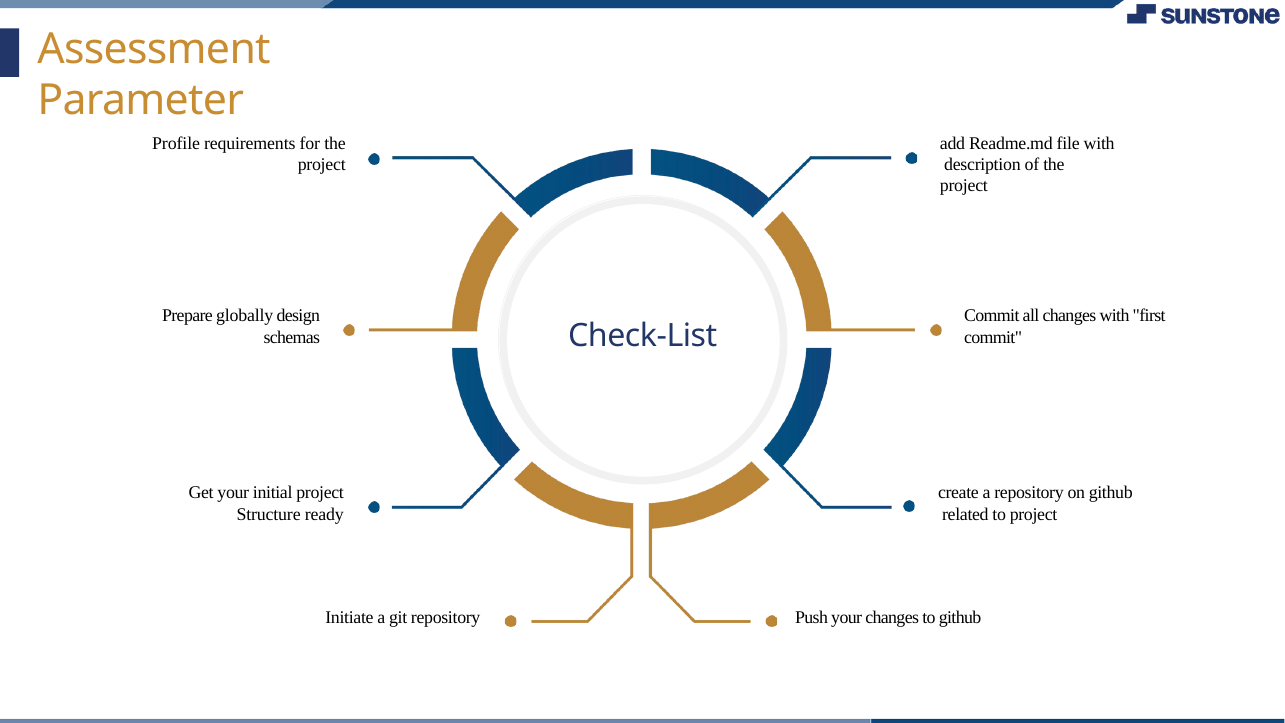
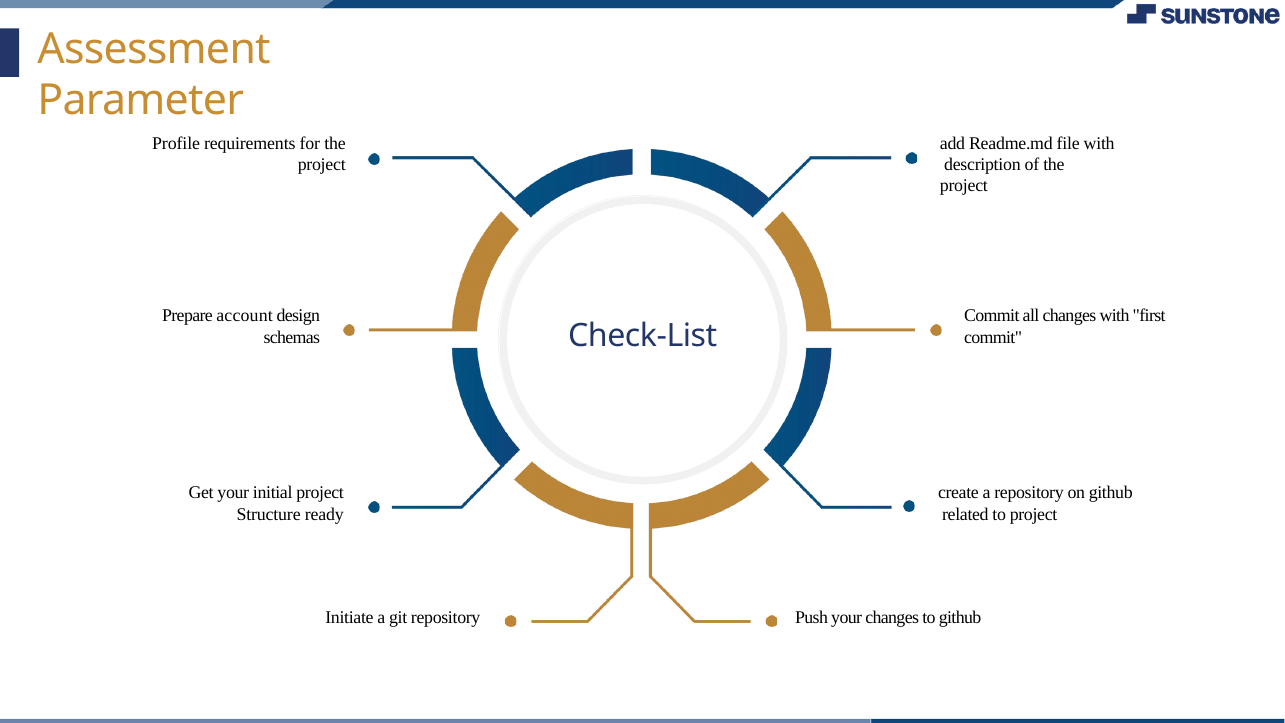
globally: globally -> account (245, 316)
